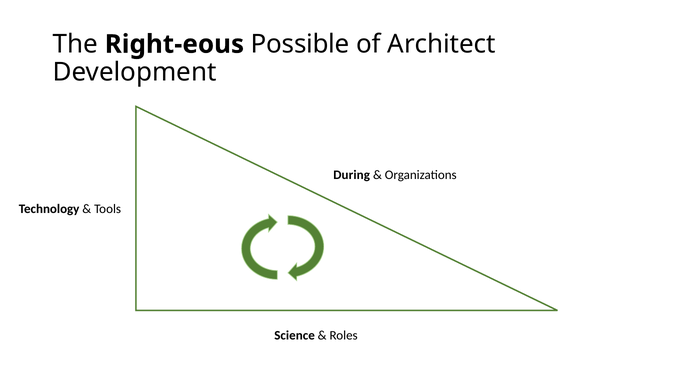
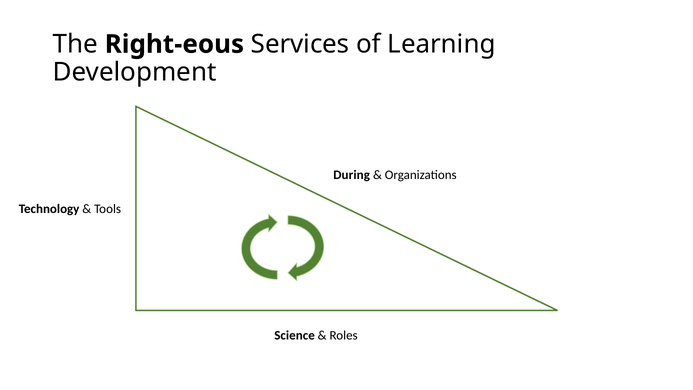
Possible: Possible -> Services (300, 44)
Architect: Architect -> Learning (442, 44)
